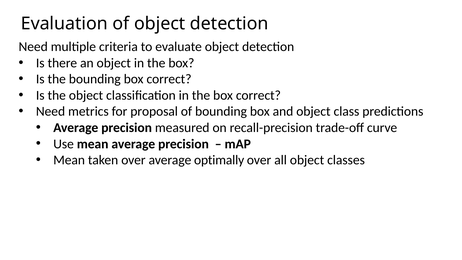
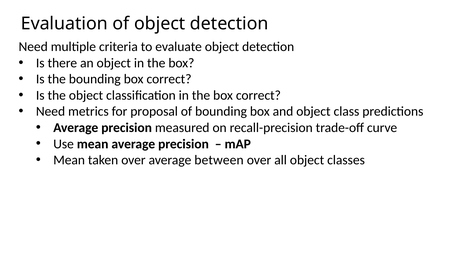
optimally: optimally -> between (219, 160)
